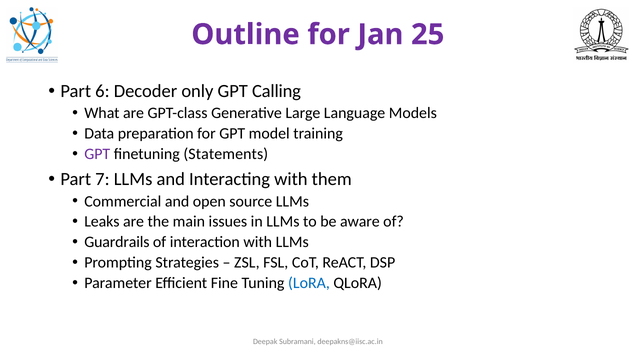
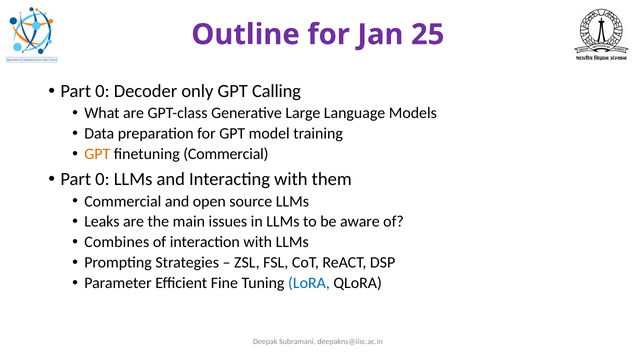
6: 6 -> 0 (102, 91)
GPT colour: purple -> orange (97, 154)
finetuning Statements: Statements -> Commercial (226, 154)
7: 7 -> 0 (102, 179)
Guardrails: Guardrails -> Combines (117, 242)
